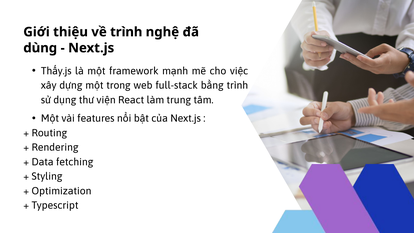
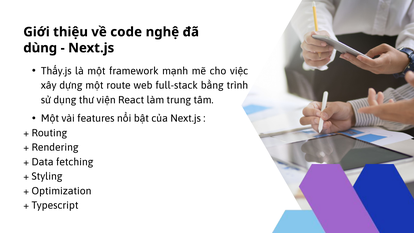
về trình: trình -> code (126, 32)
trong: trong -> route (119, 86)
